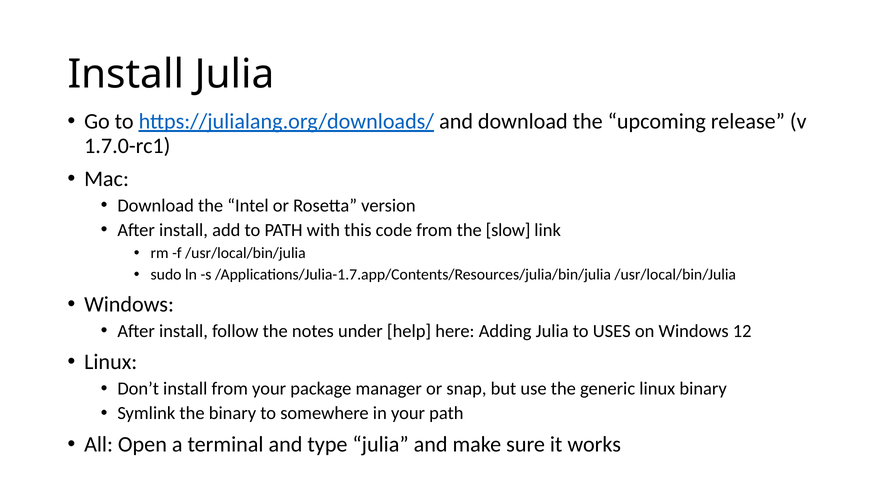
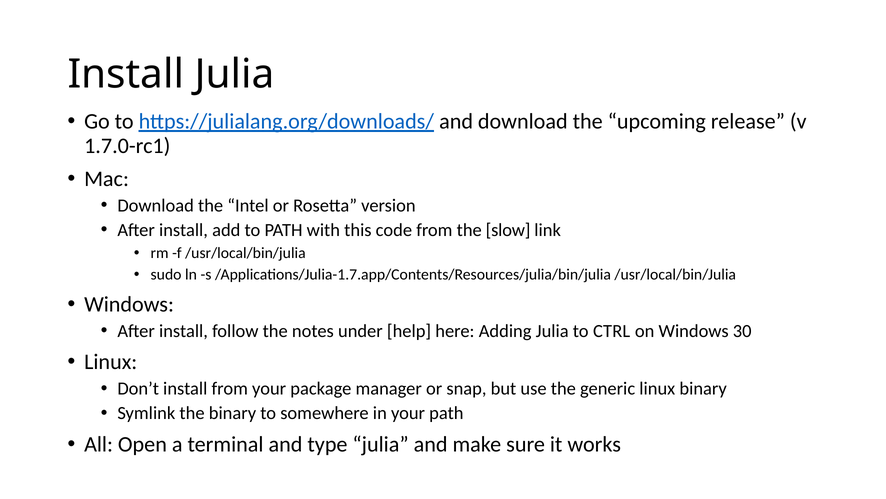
USES: USES -> CTRL (612, 331)
12: 12 -> 30 (742, 331)
